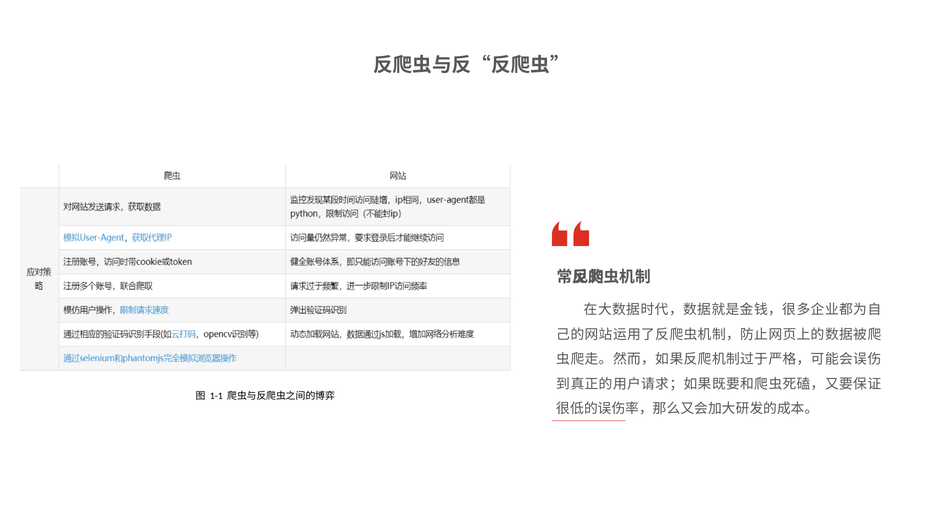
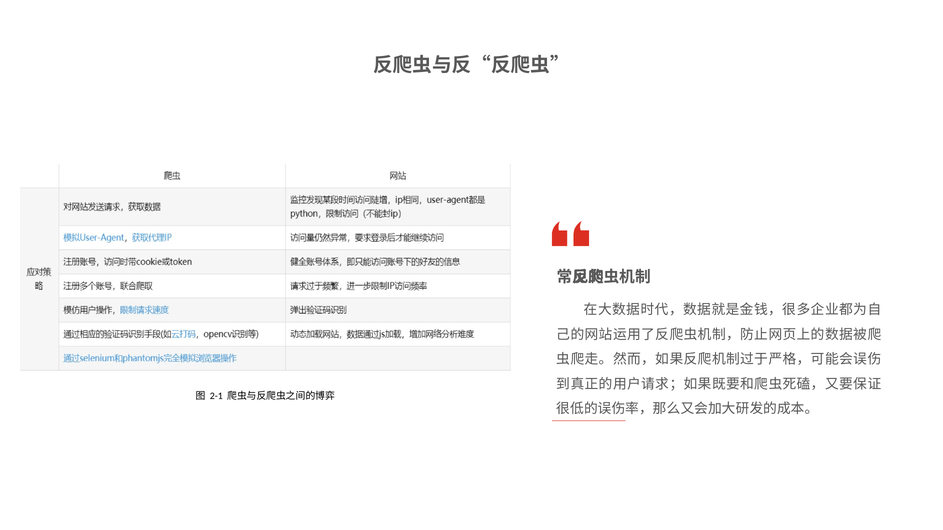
1-1: 1-1 -> 2-1 (216, 396)
